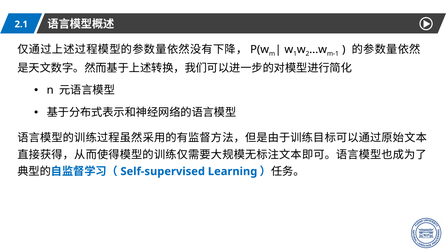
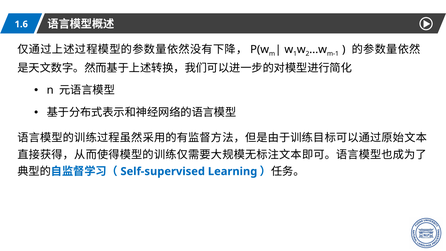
2.1: 2.1 -> 1.6 (21, 24)
